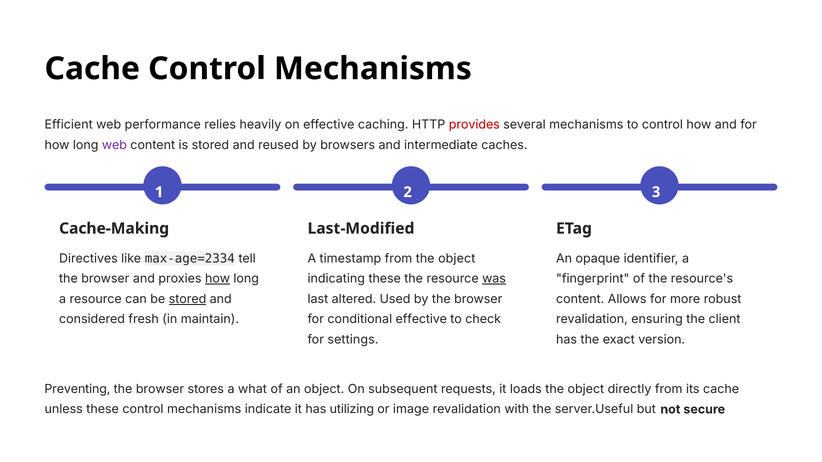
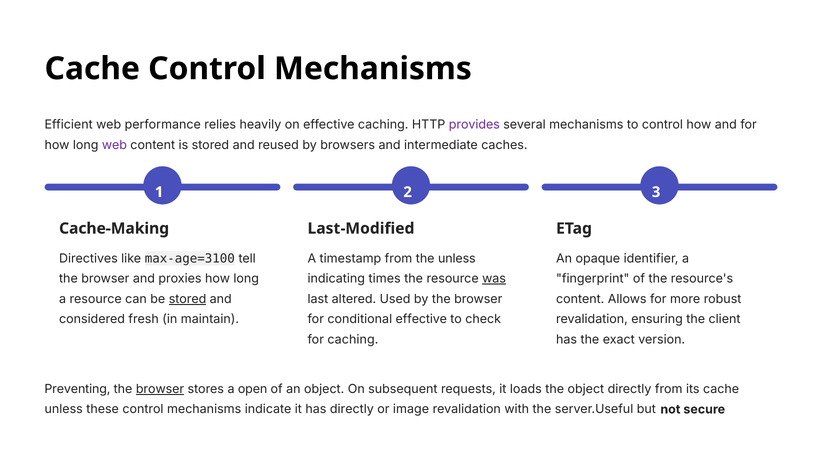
provides colour: red -> purple (474, 125)
from the object: object -> unless (457, 259)
max-age=2334: max-age=2334 -> max-age=3100 (190, 259)
indicating these: these -> times (385, 279)
how underline: present -> none (218, 279)
for settings: settings -> caching (353, 340)
browser underline: none -> present (160, 389)
what: what -> open (253, 389)
has utilizing: utilizing -> directly (352, 410)
